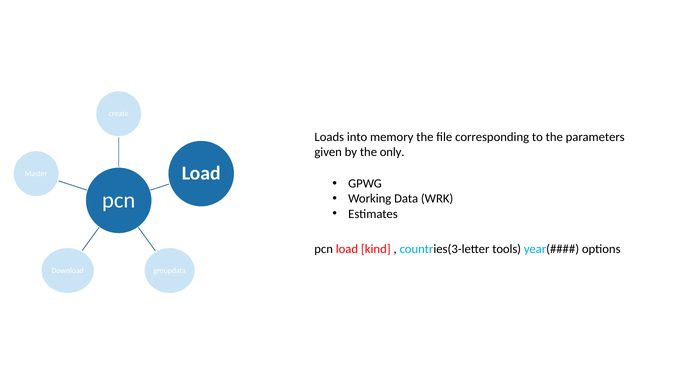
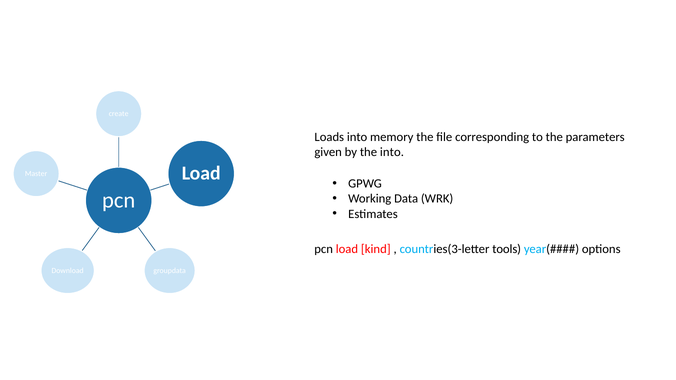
the only: only -> into (392, 152)
